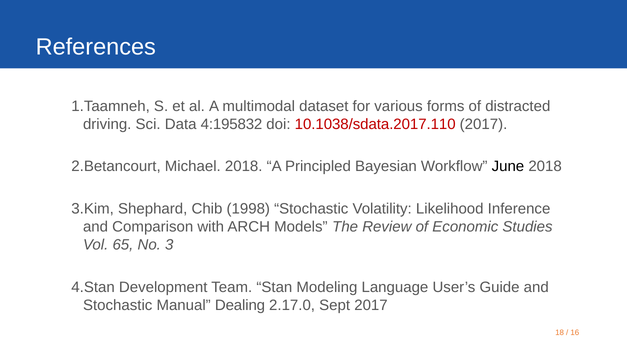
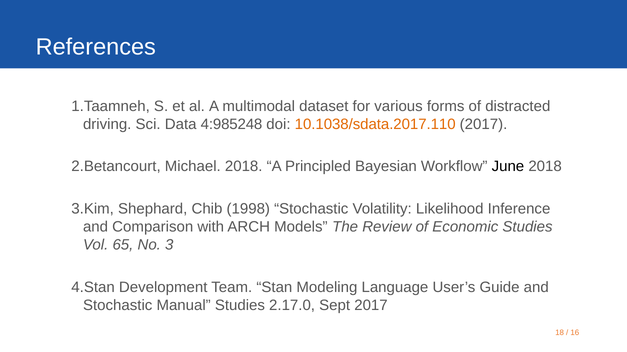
4:195832: 4:195832 -> 4:985248 (232, 124)
10.1038/sdata.2017.110 colour: red -> orange (375, 124)
Manual Dealing: Dealing -> Studies (240, 306)
